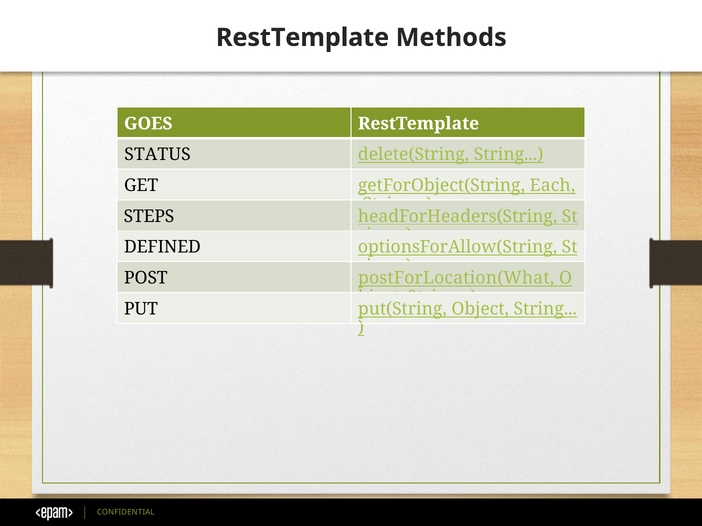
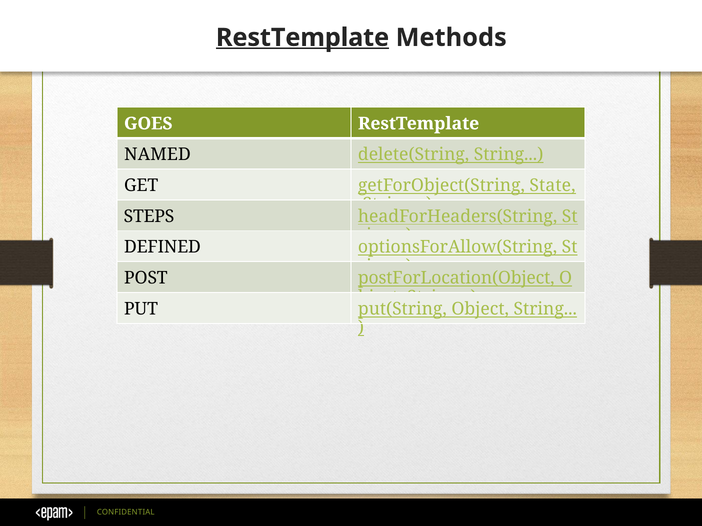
RestTemplate underline: none -> present (303, 38)
STATUS: STATUS -> NAMED (158, 155)
Each: Each -> State (553, 186)
postForLocation(What: postForLocation(What -> postForLocation(Object (456, 278)
